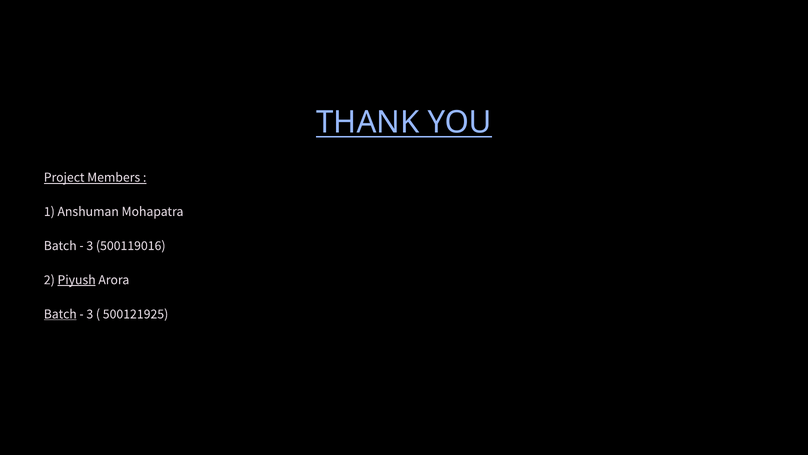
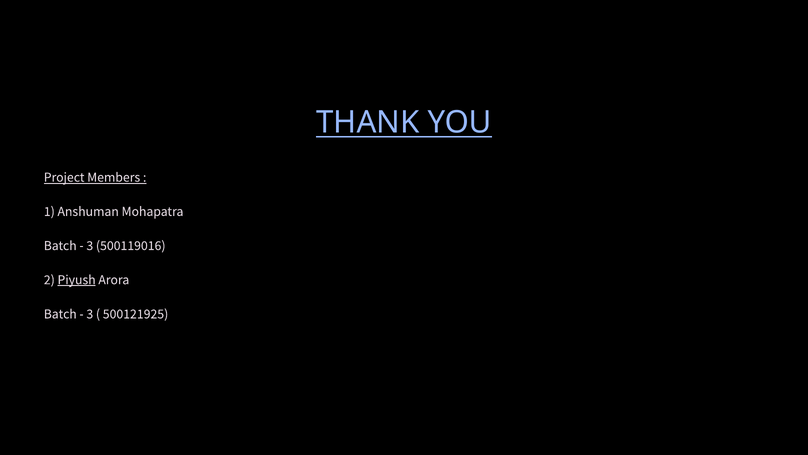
Batch underline: present -> none (60, 314)
